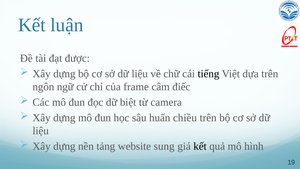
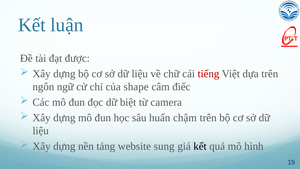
tiếng colour: black -> red (208, 74)
frame: frame -> shape (136, 87)
chiều: chiều -> chậm (185, 118)
